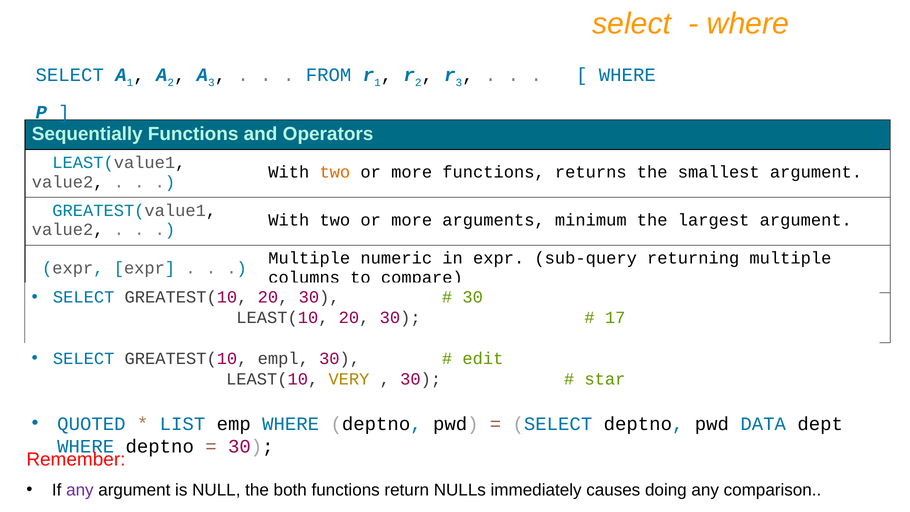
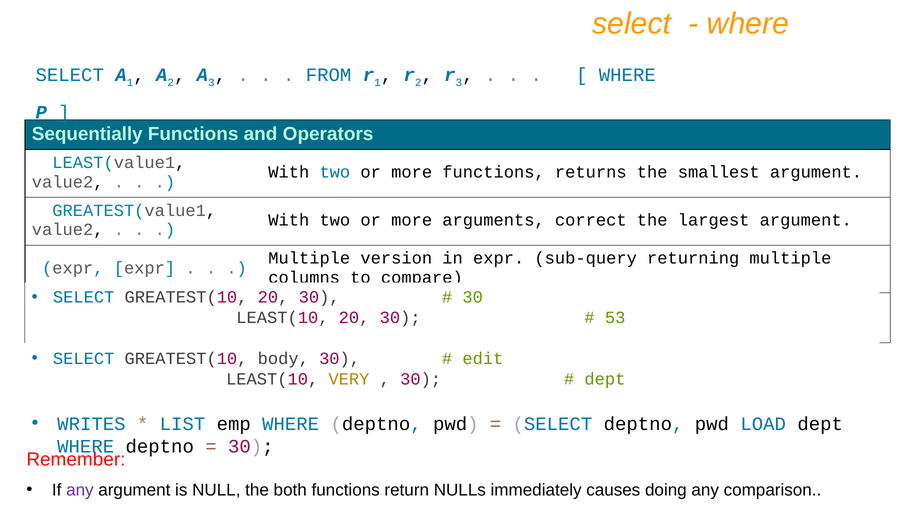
two colour: orange -> blue (335, 172)
minimum: minimum -> correct (591, 220)
numeric: numeric -> version (396, 258)
17: 17 -> 53 (615, 318)
empl: empl -> body (283, 359)
star: star -> dept (605, 379)
QUOTED: QUOTED -> WRITES (91, 424)
DATA: DATA -> LOAD (763, 424)
